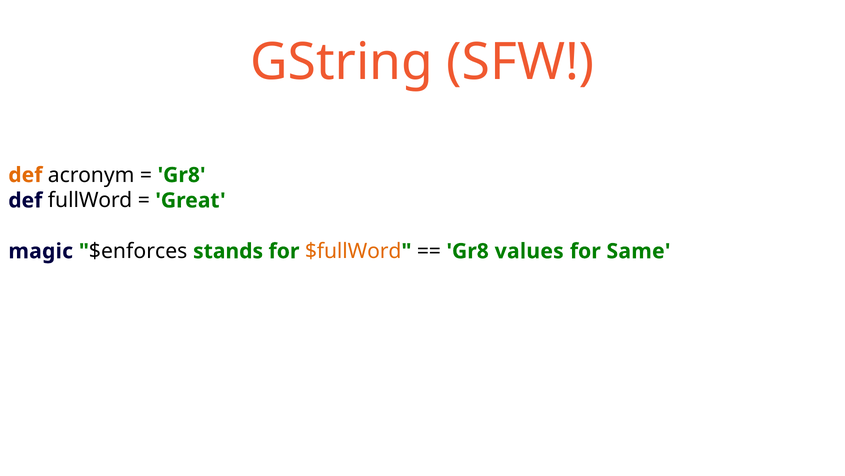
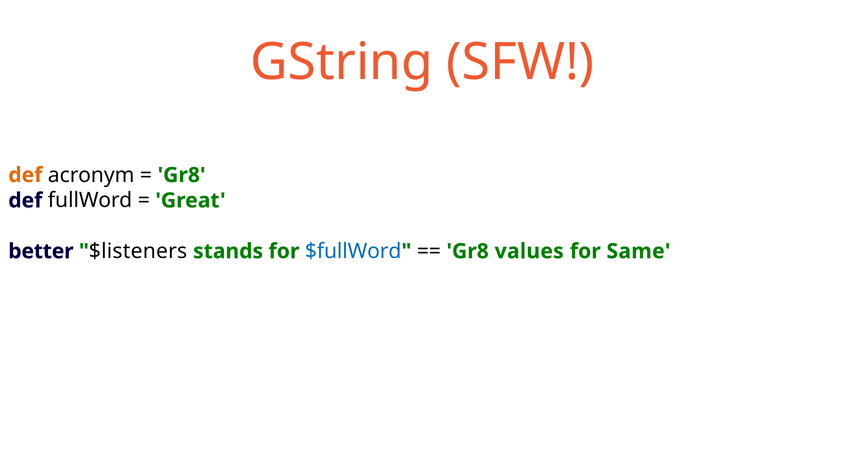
magic: magic -> better (41, 251)
$enforces: $enforces -> $listeners (138, 251)
$fullWord colour: orange -> blue (353, 251)
